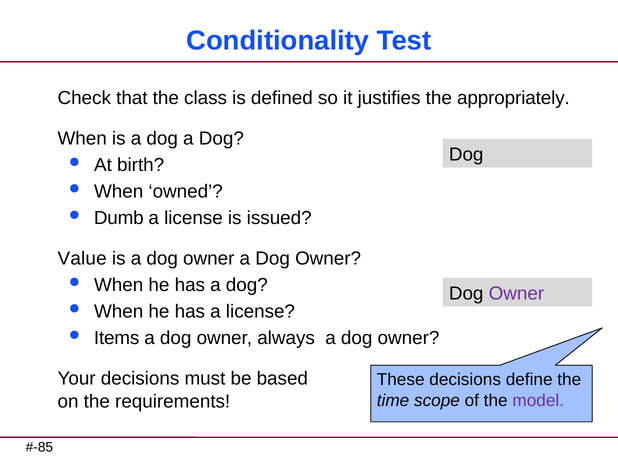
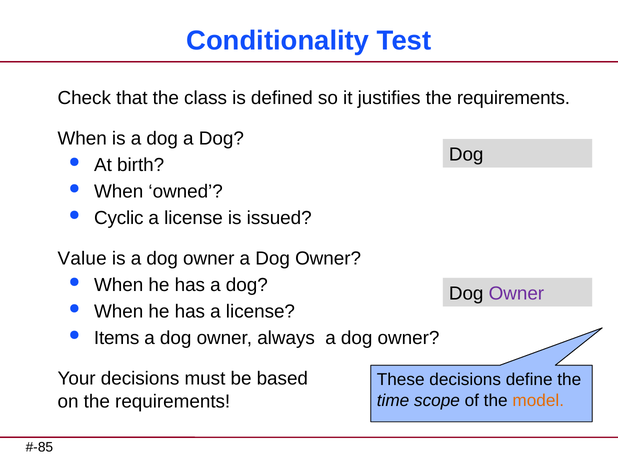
justifies the appropriately: appropriately -> requirements (513, 98)
Dumb: Dumb -> Cyclic (119, 218)
model colour: purple -> orange (538, 401)
